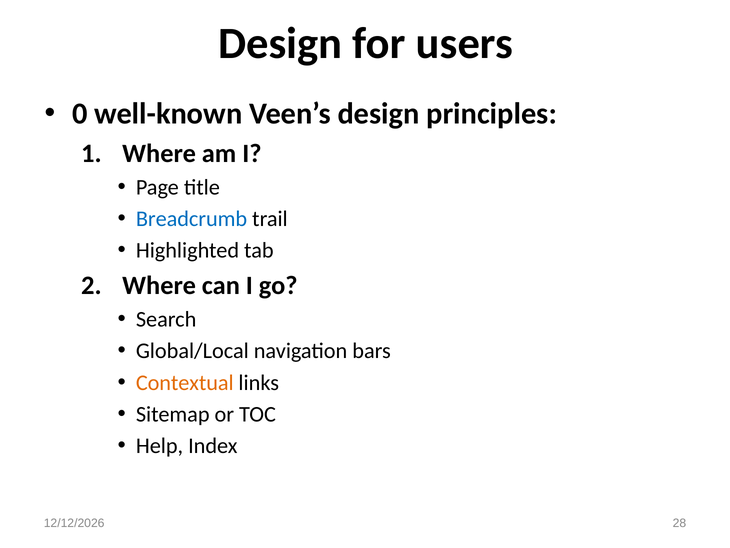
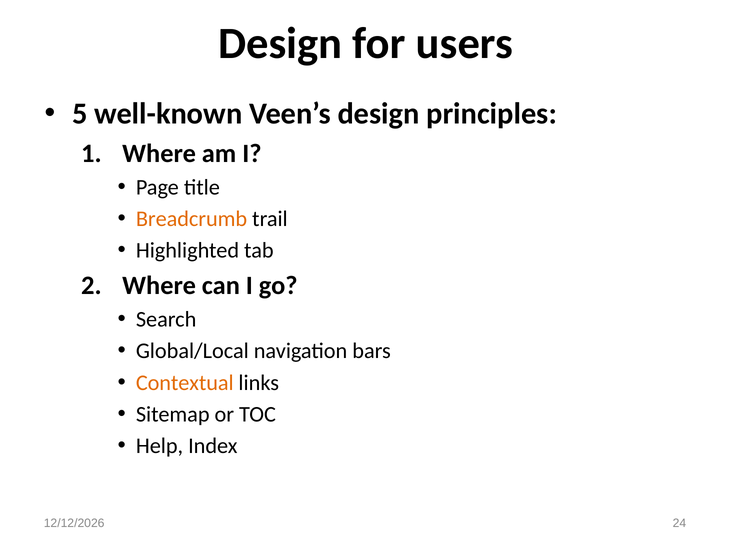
0: 0 -> 5 (80, 114)
Breadcrumb colour: blue -> orange (192, 219)
28: 28 -> 24 (679, 523)
